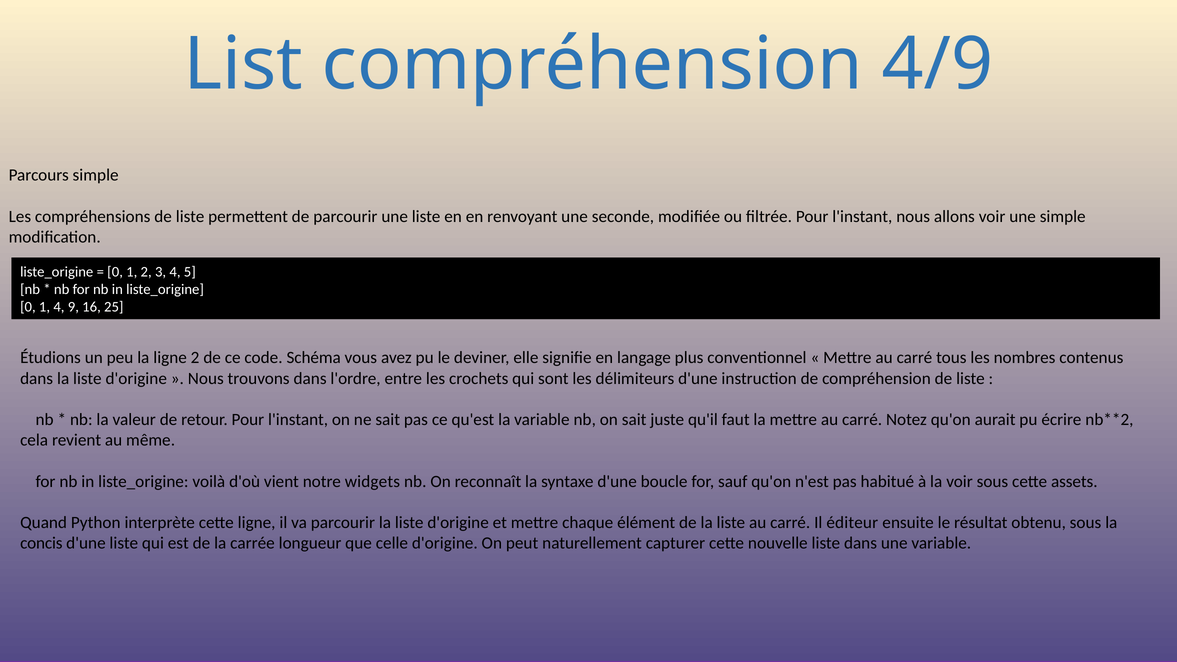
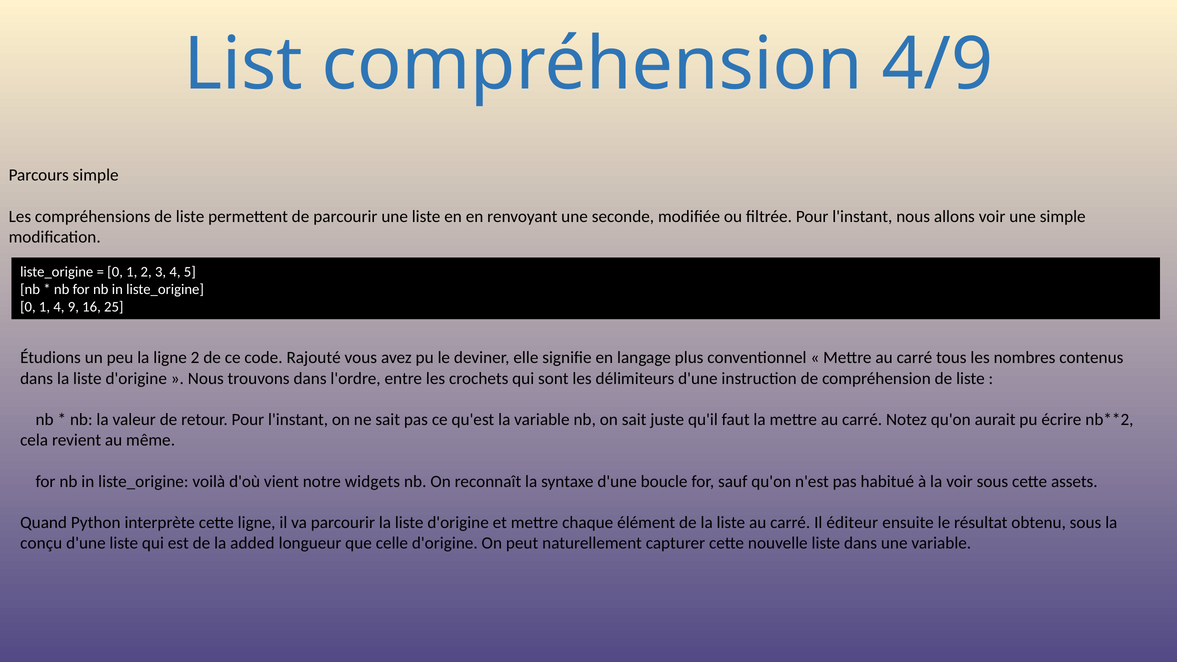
Schéma: Schéma -> Rajouté (314, 358)
concis: concis -> conçu (41, 543)
carrée: carrée -> added (252, 543)
